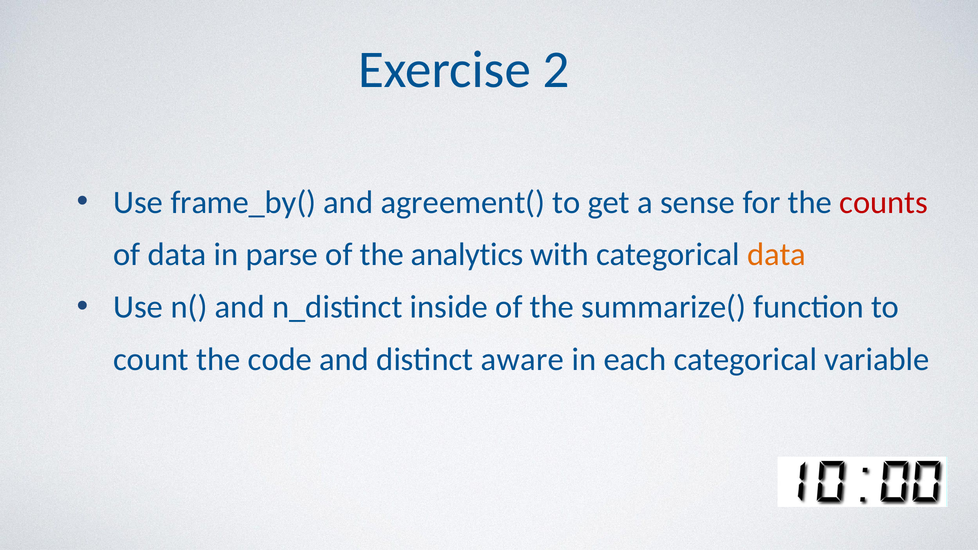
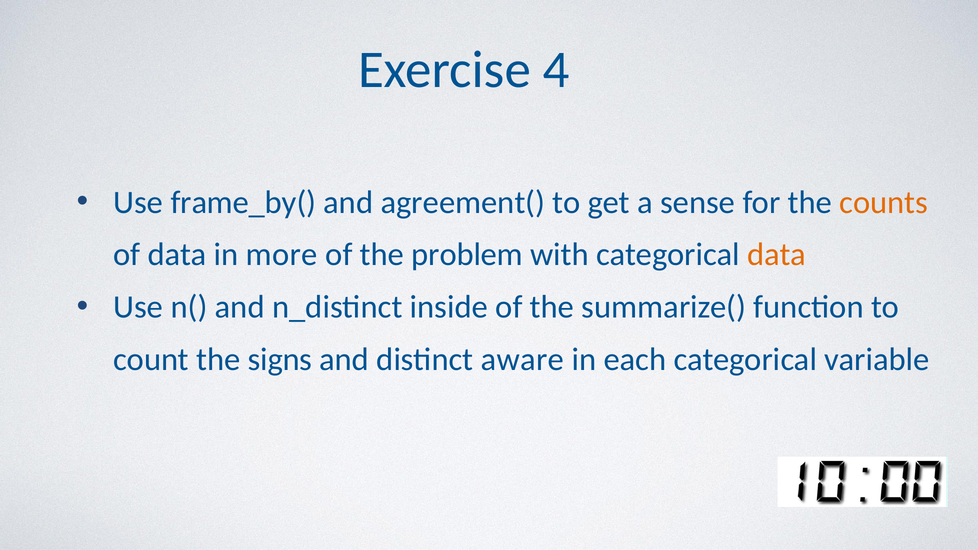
2: 2 -> 4 (556, 70)
counts colour: red -> orange (884, 202)
parse: parse -> more (282, 255)
analytics: analytics -> problem (467, 255)
code: code -> signs (280, 360)
